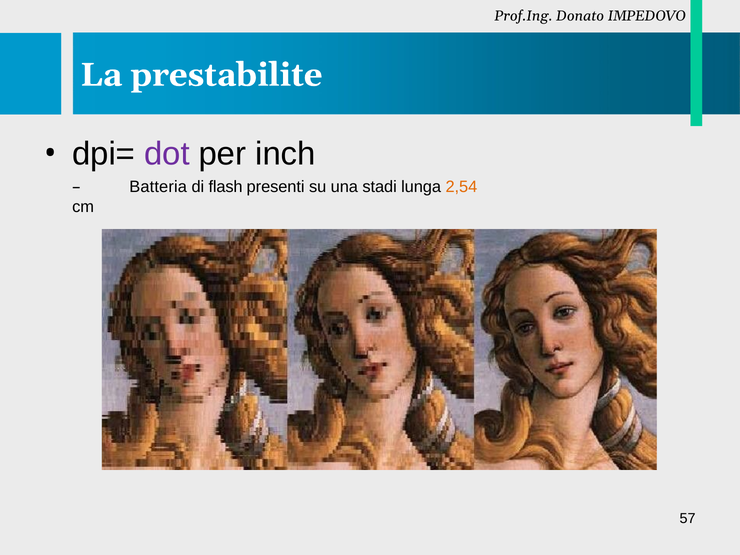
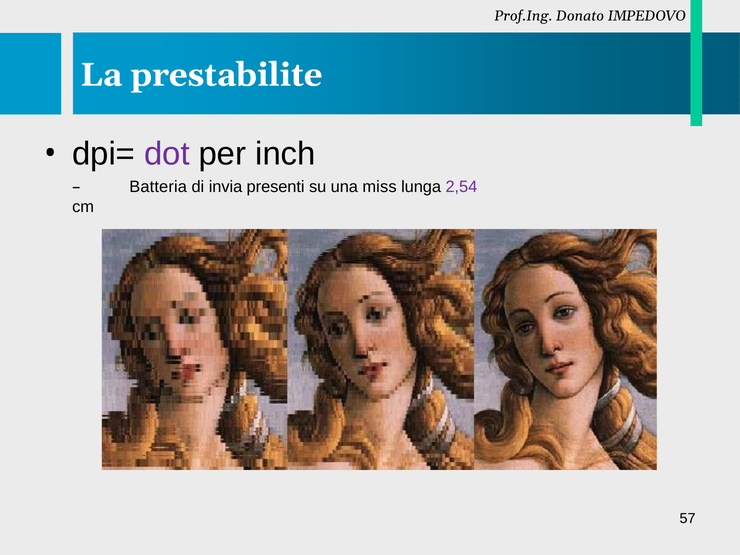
flash: flash -> invia (226, 187)
stadi: stadi -> miss (380, 187)
2,54 colour: orange -> purple (461, 187)
